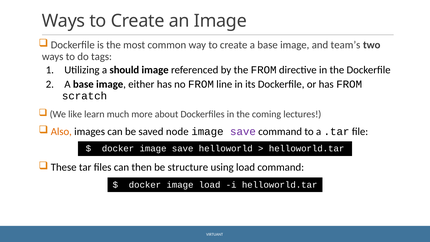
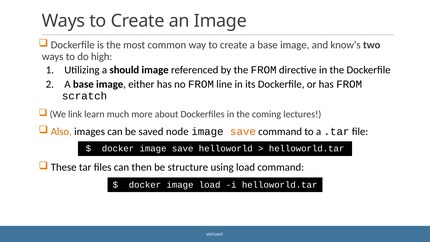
team’s: team’s -> know’s (346, 45)
tags: tags -> high (102, 57)
like: like -> link (75, 114)
save colour: purple -> orange (243, 132)
